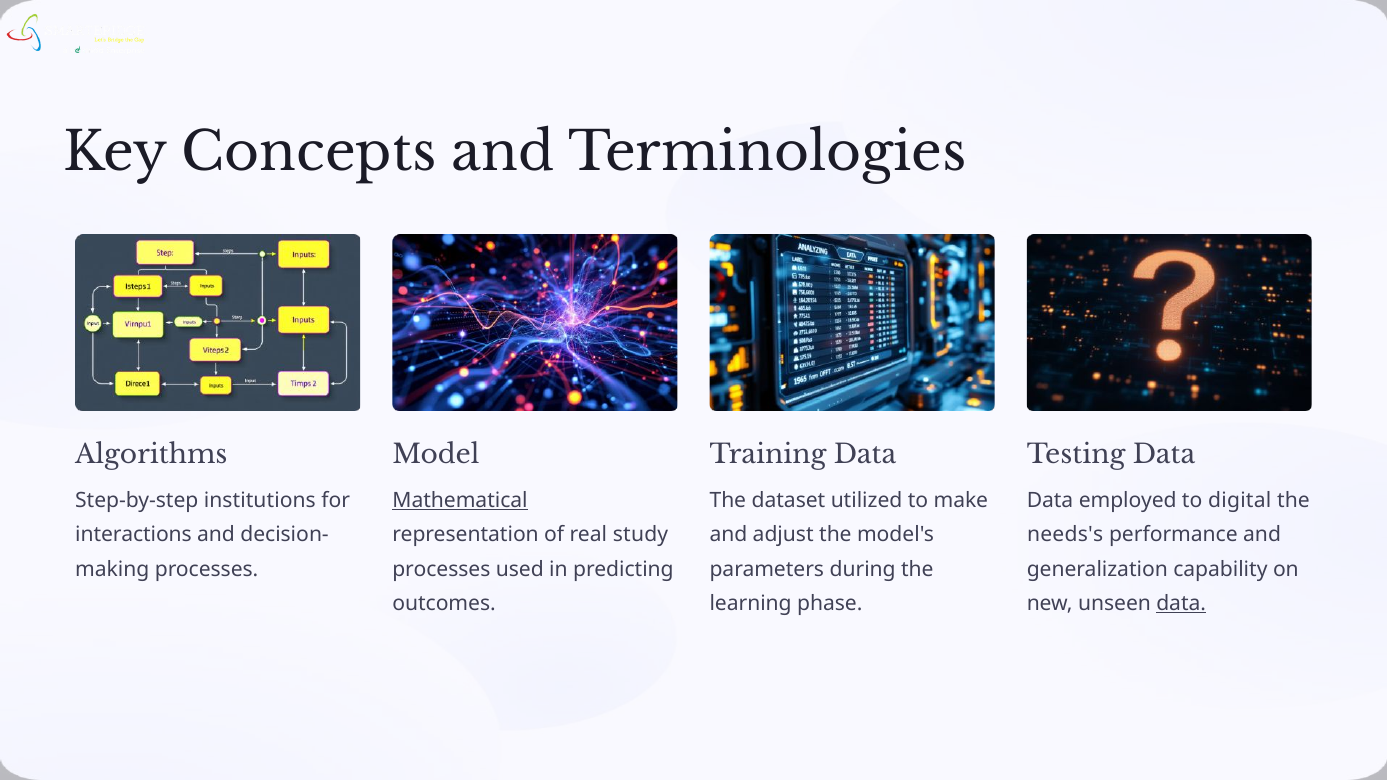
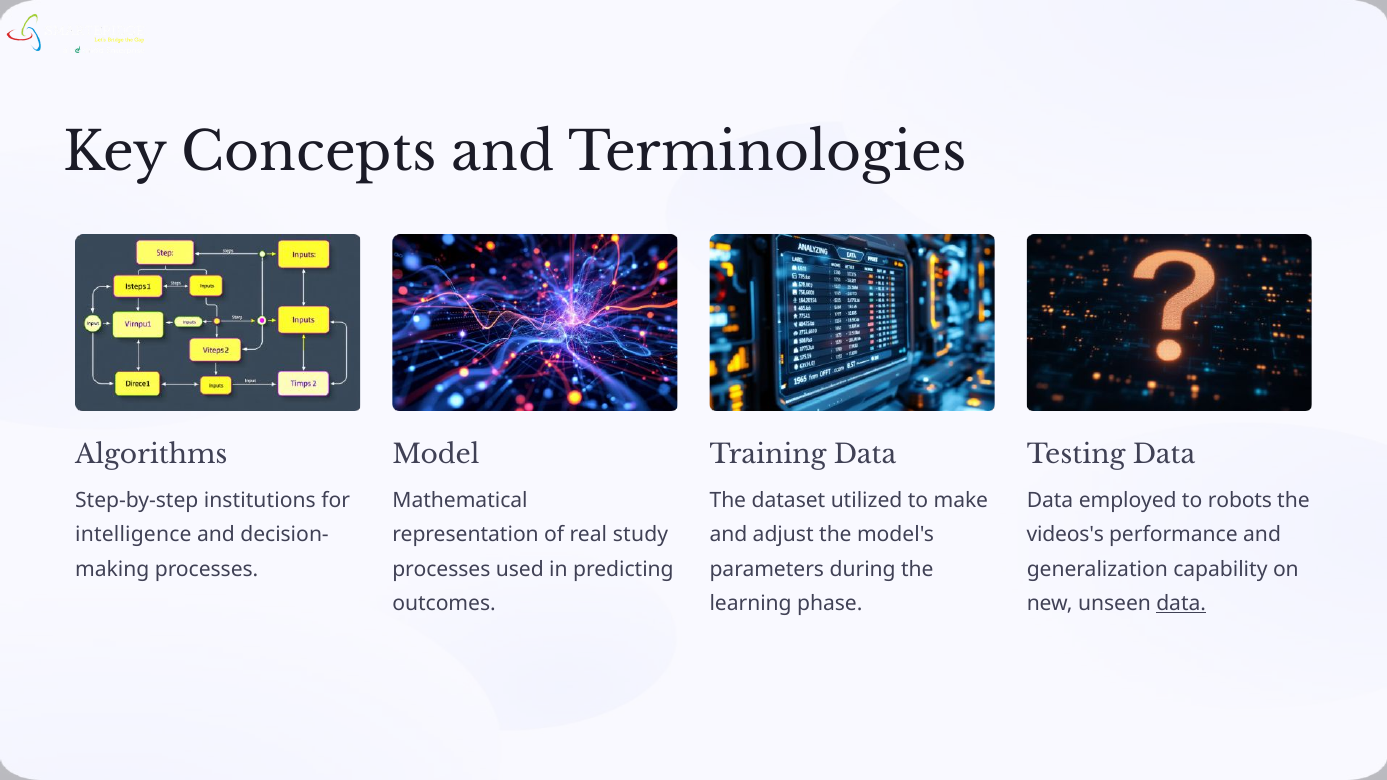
Mathematical underline: present -> none (460, 501)
digital: digital -> robots (1240, 501)
interactions: interactions -> intelligence (133, 535)
needs's: needs's -> videos's (1065, 535)
